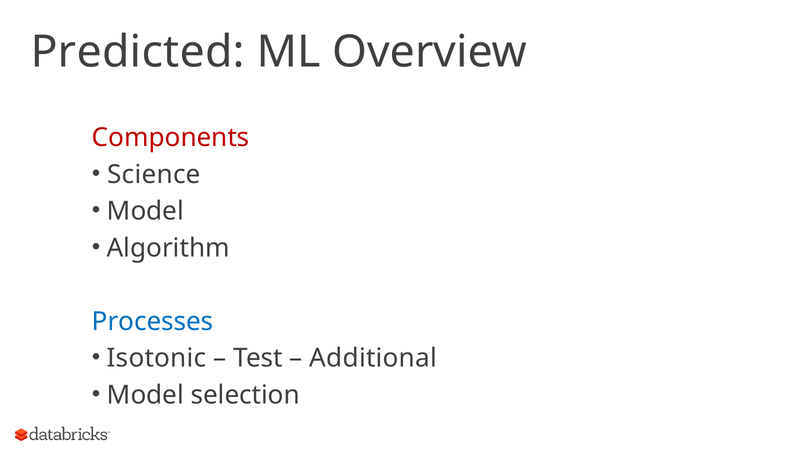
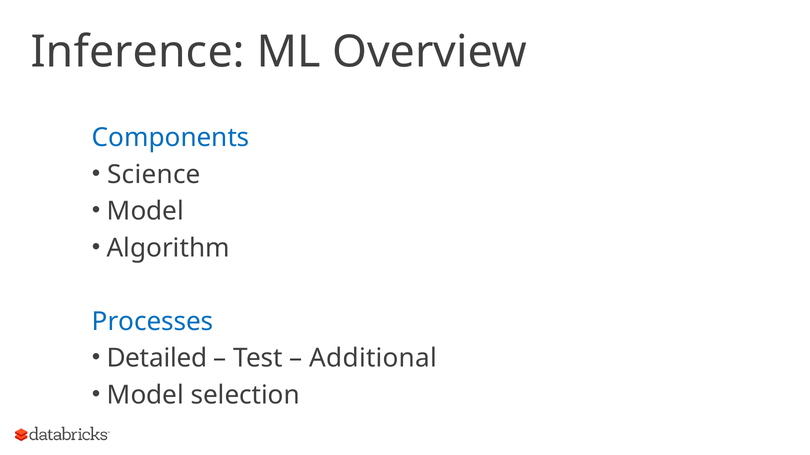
Predicted: Predicted -> Inference (138, 52)
Components colour: red -> blue (171, 138)
Isotonic: Isotonic -> Detailed (157, 359)
